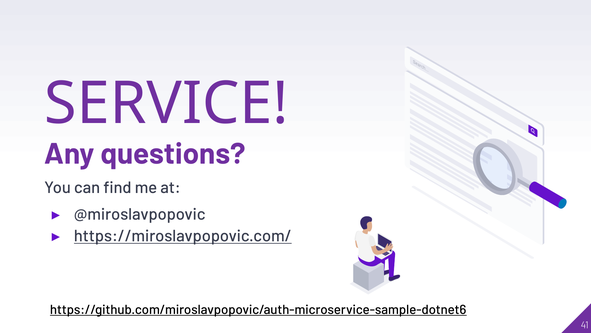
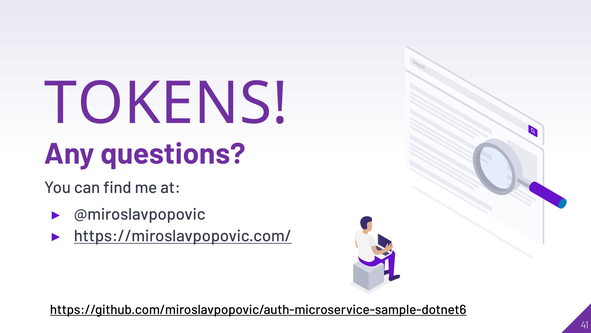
SERVICE: SERVICE -> TOKENS (166, 104)
